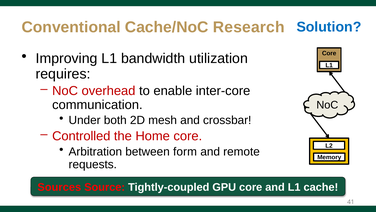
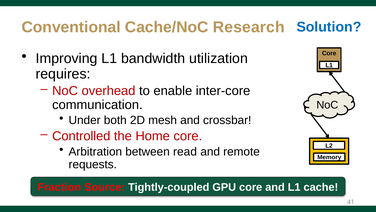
form: form -> read (185, 151)
Sources: Sources -> Fraction (59, 187)
